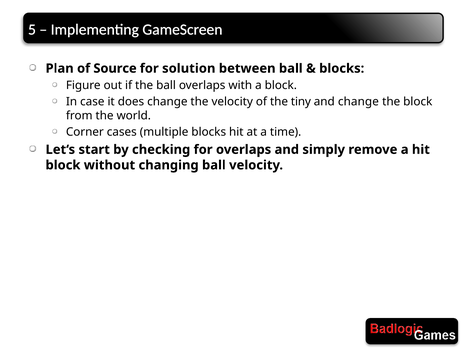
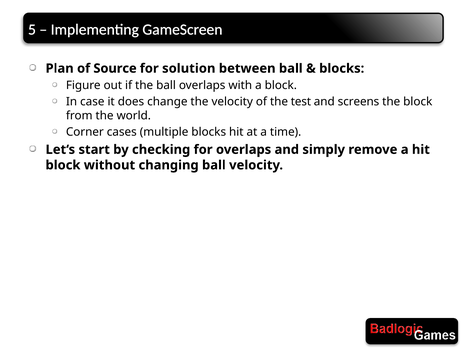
tiny: tiny -> test (301, 102)
and change: change -> screens (358, 102)
